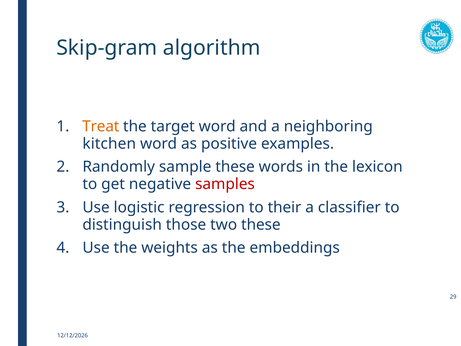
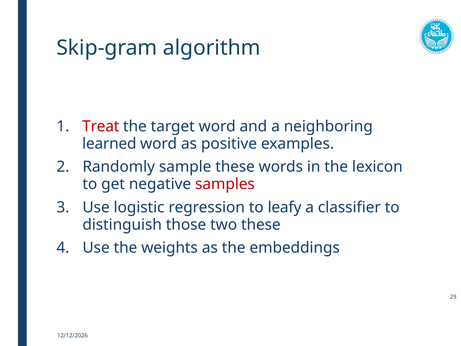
Treat colour: orange -> red (101, 126)
kitchen: kitchen -> learned (109, 144)
their: their -> leafy (285, 207)
